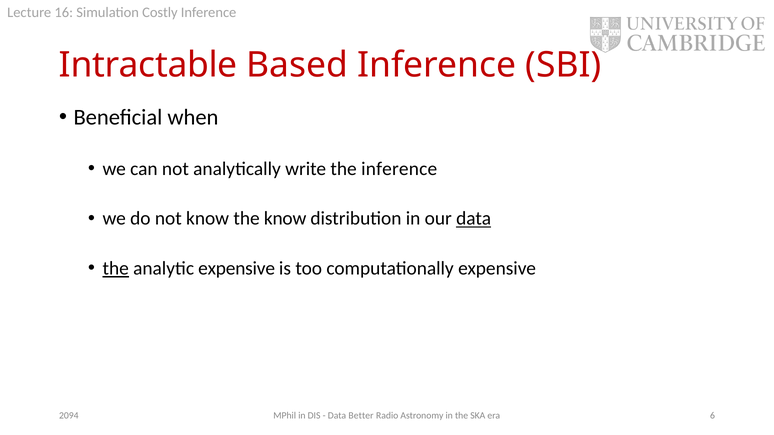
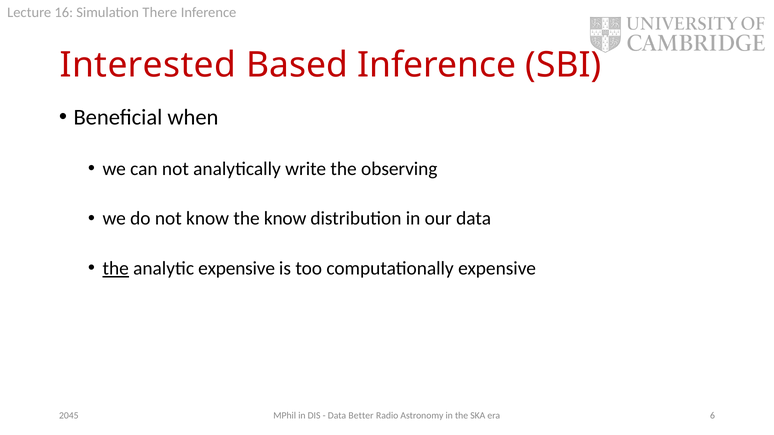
Costly: Costly -> There (160, 12)
Intractable: Intractable -> Interested (148, 65)
the inference: inference -> observing (399, 169)
data underline: present -> none (474, 219)
2094: 2094 -> 2045 (69, 416)
